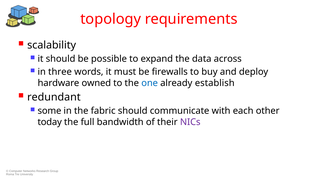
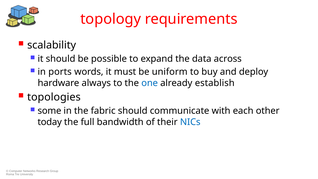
three: three -> ports (60, 72)
firewalls: firewalls -> uniform (170, 72)
owned: owned -> always (96, 83)
redundant: redundant -> topologies (54, 97)
NICs colour: purple -> blue (190, 122)
